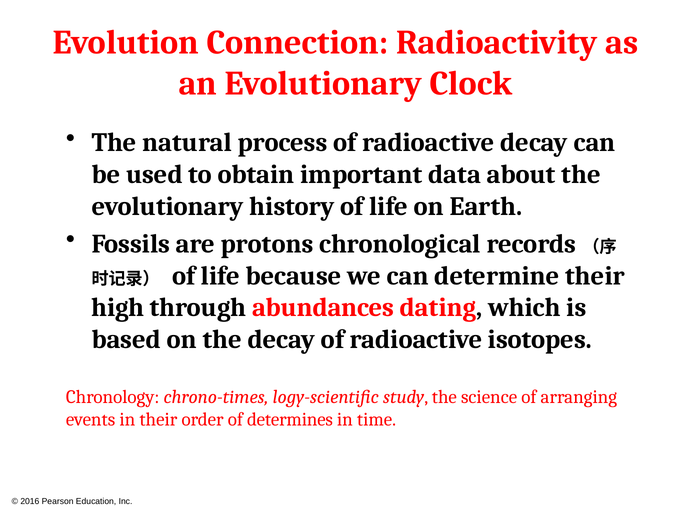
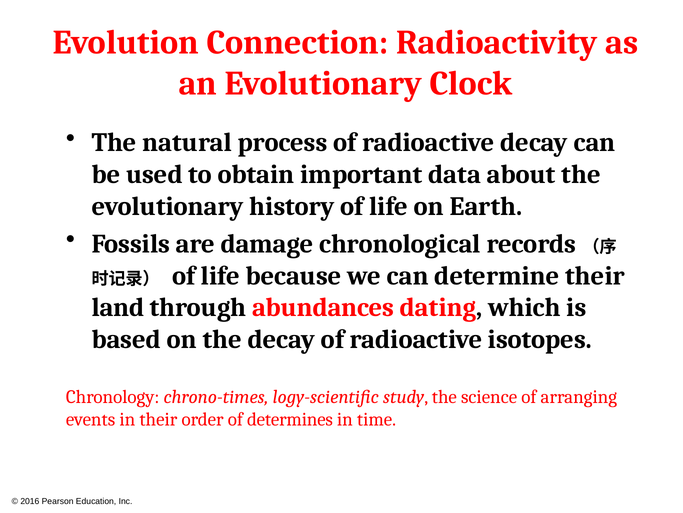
protons: protons -> damage (267, 243)
high: high -> land (118, 307)
